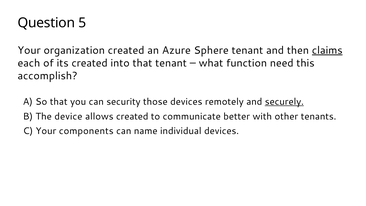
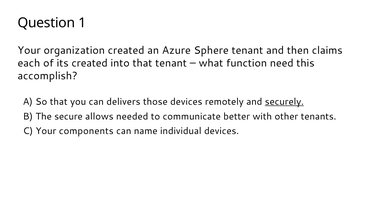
5: 5 -> 1 (82, 23)
claims underline: present -> none (327, 50)
security: security -> delivers (123, 102)
device: device -> secure (69, 116)
allows created: created -> needed (132, 116)
